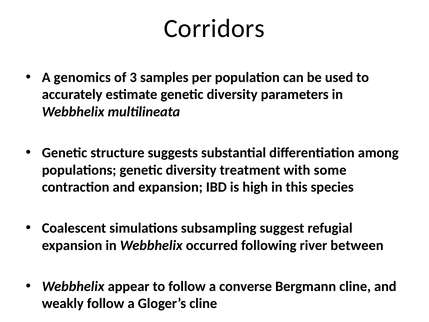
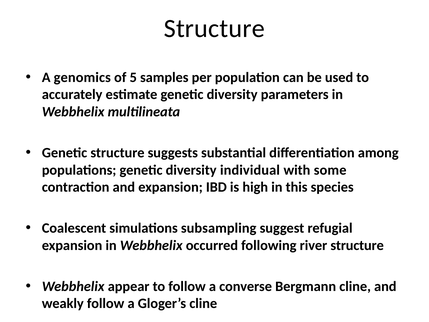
Corridors: Corridors -> Structure (214, 29)
3: 3 -> 5 (133, 77)
treatment: treatment -> individual (250, 170)
river between: between -> structure (357, 245)
